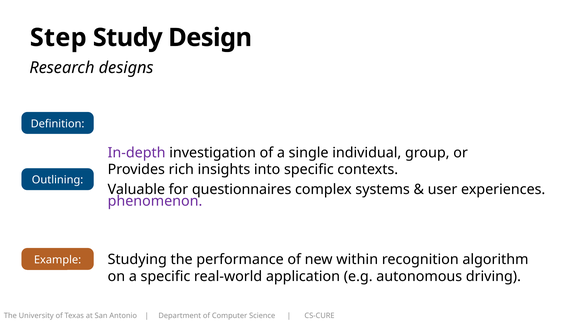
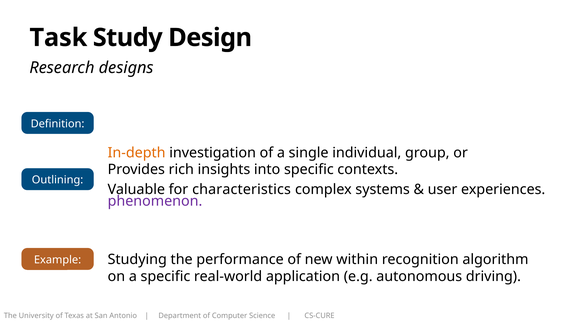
Step: Step -> Task (58, 38)
In-depth colour: purple -> orange (137, 153)
questionnaires: questionnaires -> characteristics (242, 189)
